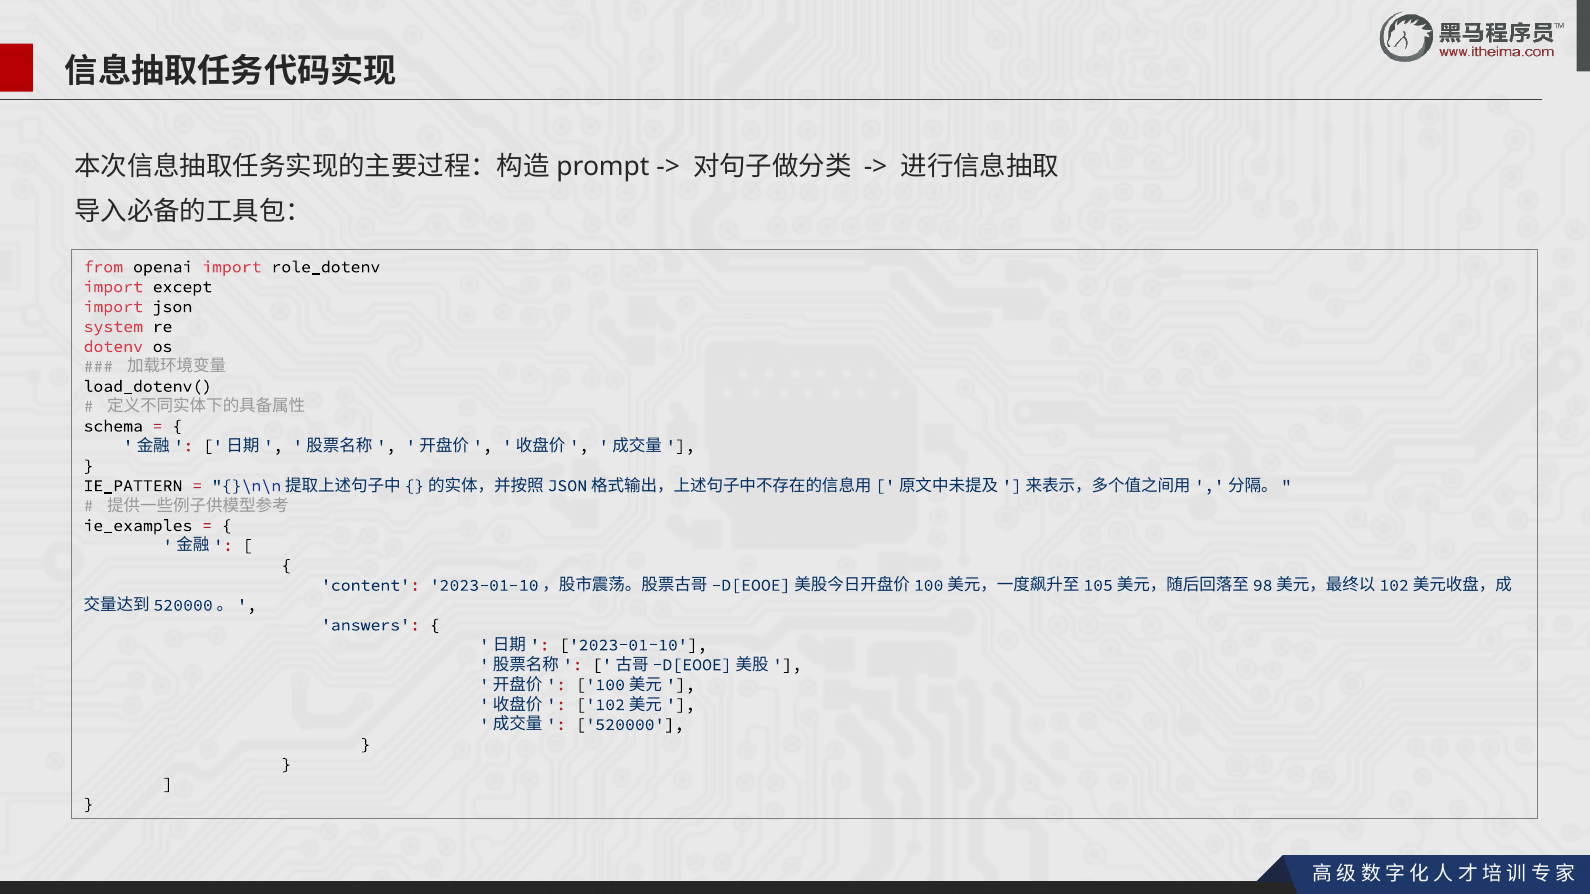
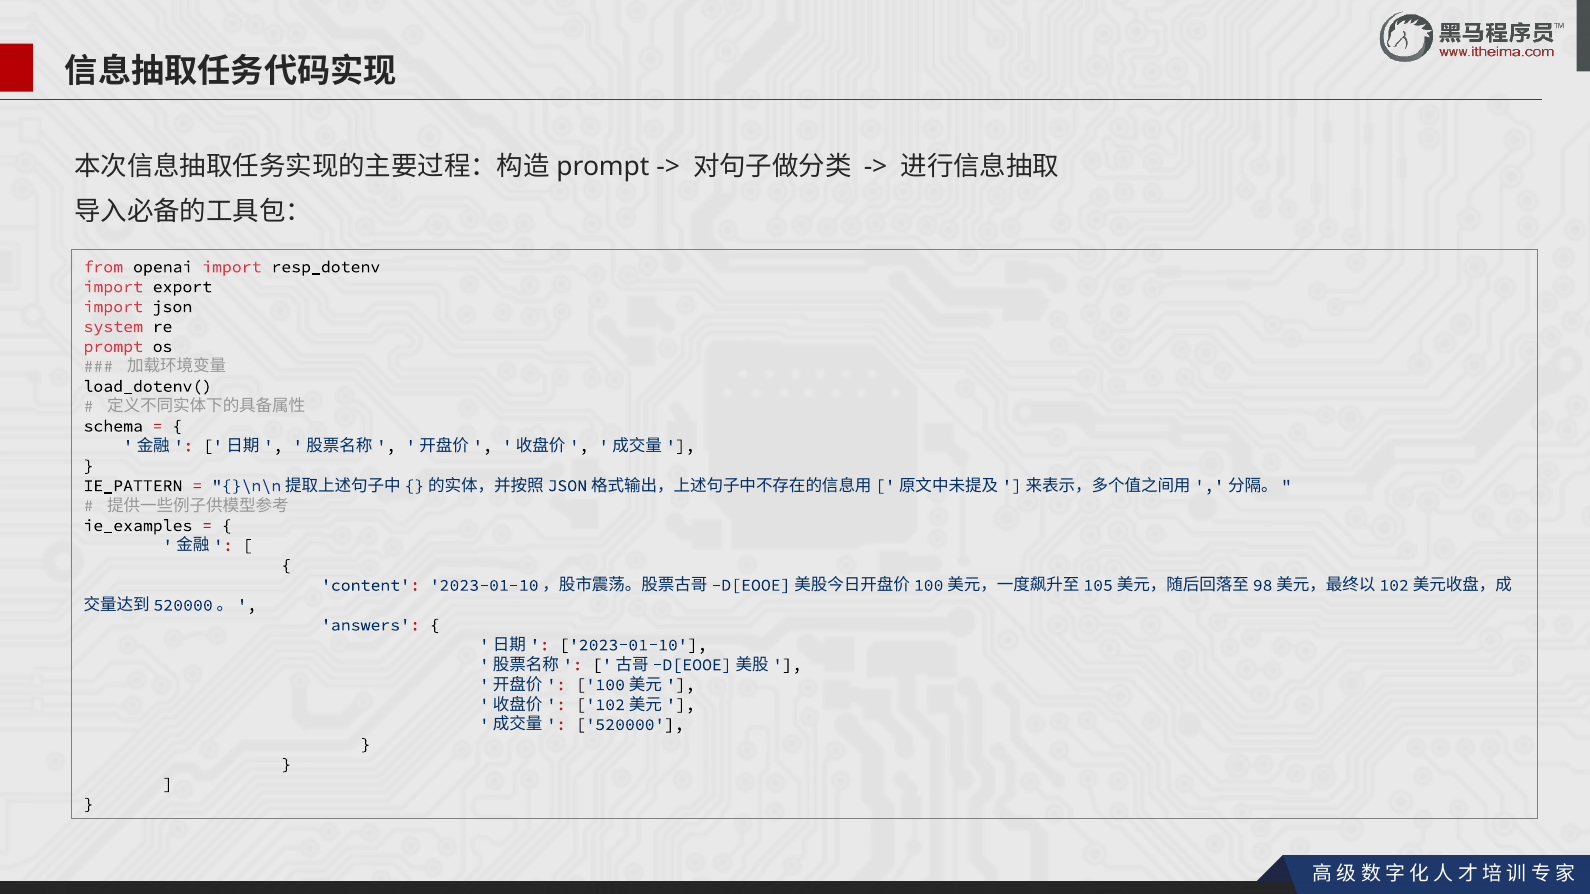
role_dotenv: role_dotenv -> resp_dotenv (326, 267)
except: except -> export (182, 287)
dotenv: dotenv -> prompt (113, 347)
